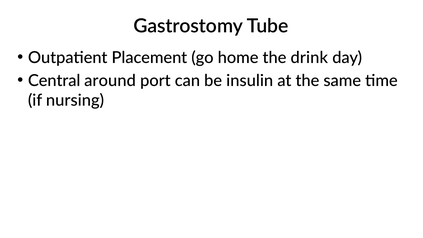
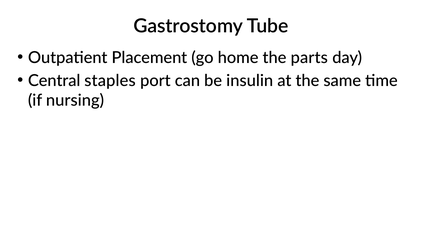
drink: drink -> parts (309, 58)
around: around -> staples (110, 81)
